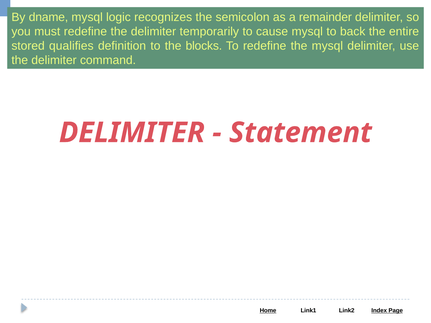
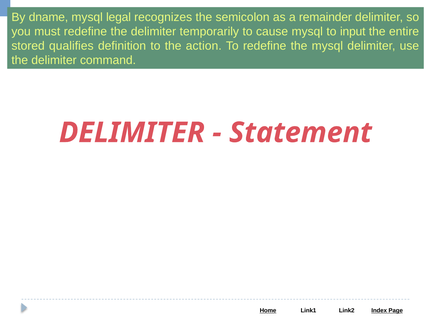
logic: logic -> legal (119, 17)
back: back -> input (353, 32)
blocks: blocks -> action (204, 46)
